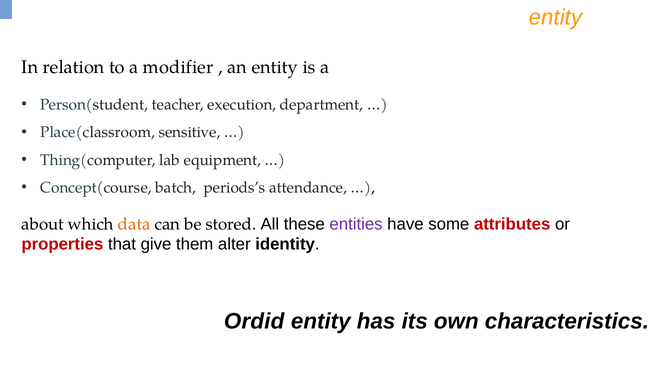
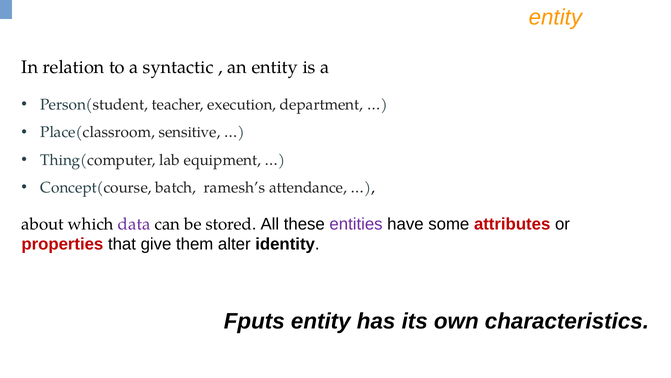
modifier: modifier -> syntactic (178, 67)
periods’s: periods’s -> ramesh’s (235, 187)
data colour: orange -> purple (134, 224)
Ordid: Ordid -> Fputs (254, 321)
